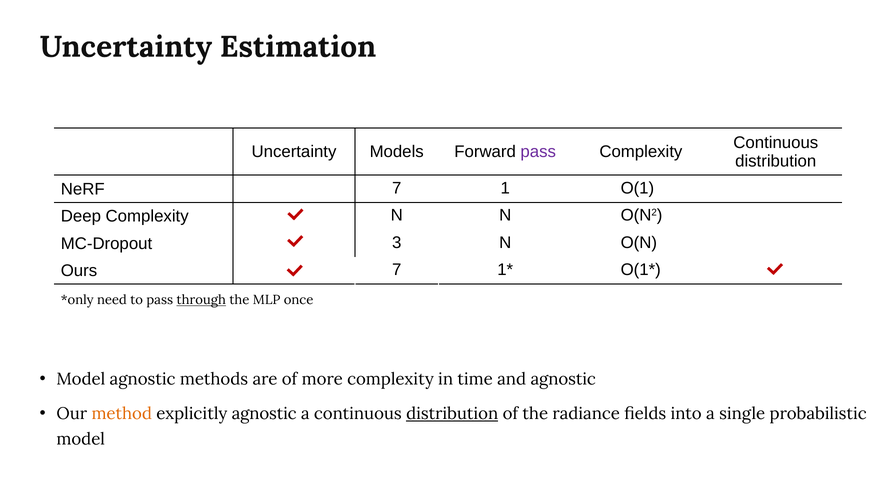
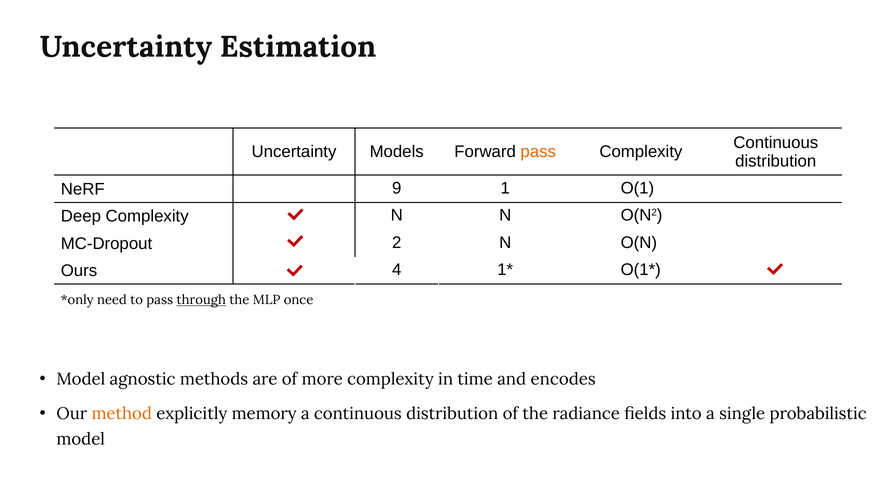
pass colour: purple -> orange (538, 152)
NeRF 7: 7 -> 9 (397, 188)
3: 3 -> 2 (397, 243)
Ours 7: 7 -> 4 (397, 270)
and agnostic: agnostic -> encodes (563, 379)
explicitly agnostic: agnostic -> memory (264, 414)
distribution underline: present -> none (452, 414)
